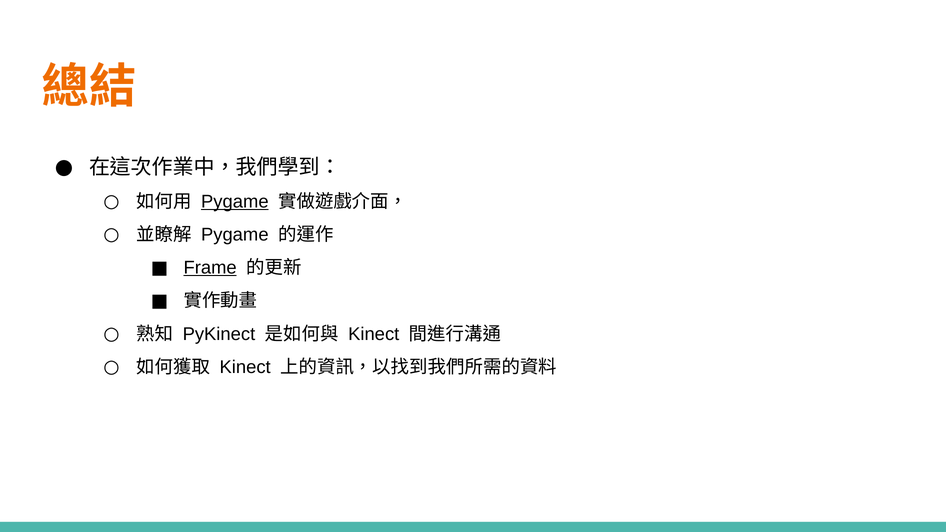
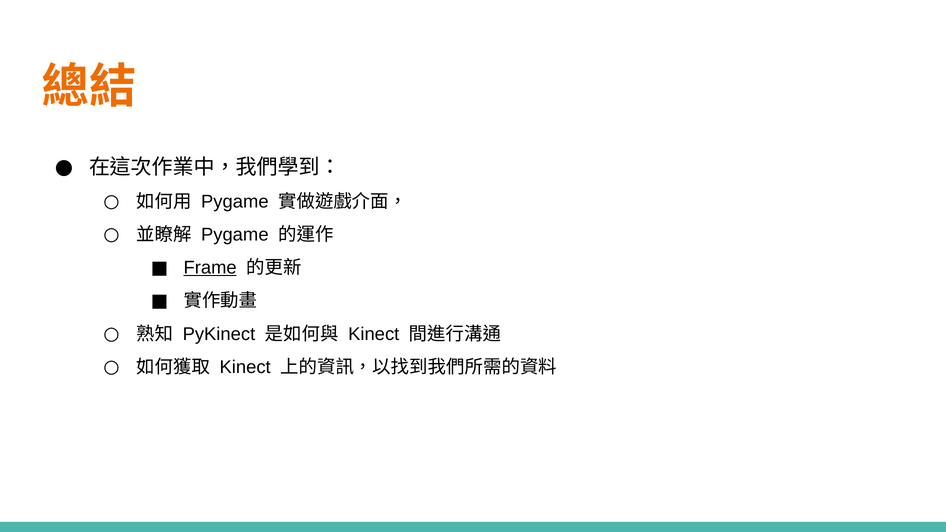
Pygame underline: present -> none (235, 202)
